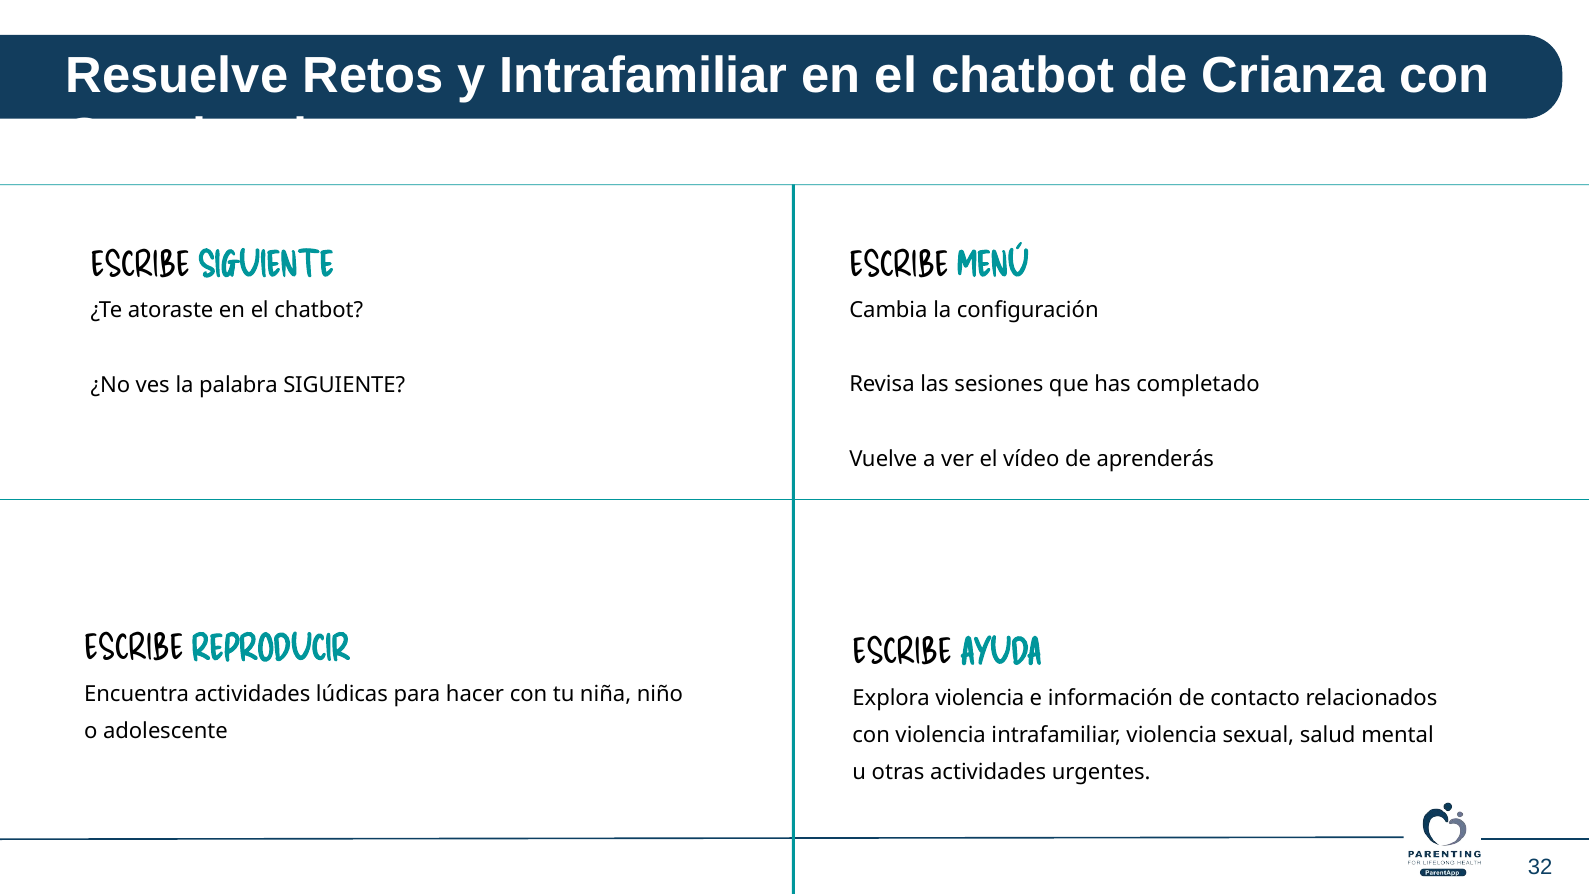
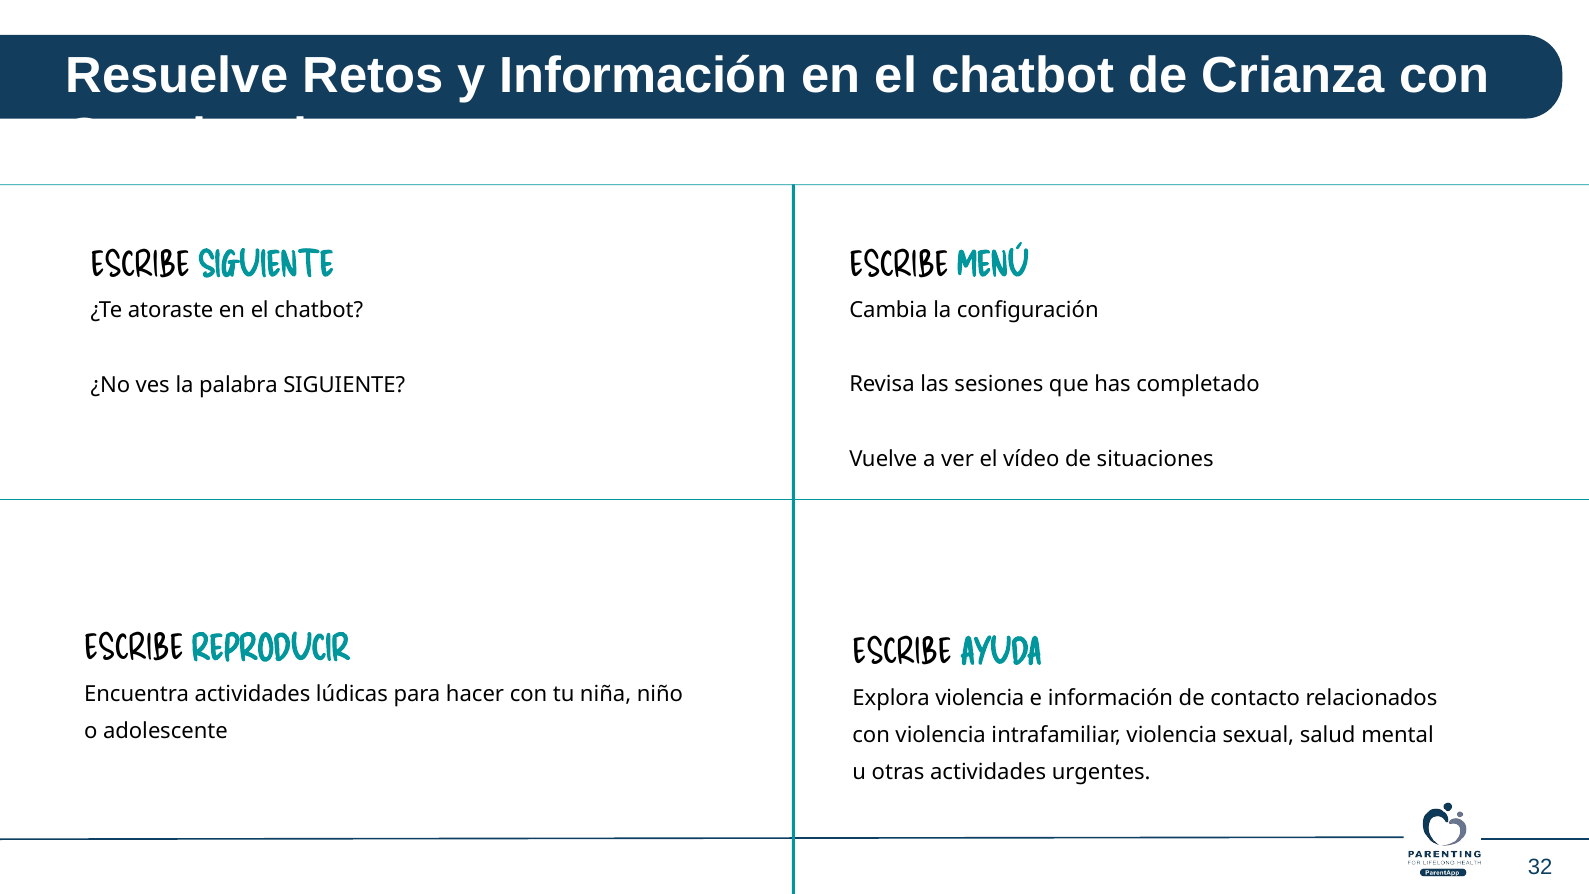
y Intrafamiliar: Intrafamiliar -> Información (644, 76)
aprenderás: aprenderás -> situaciones (1155, 459)
